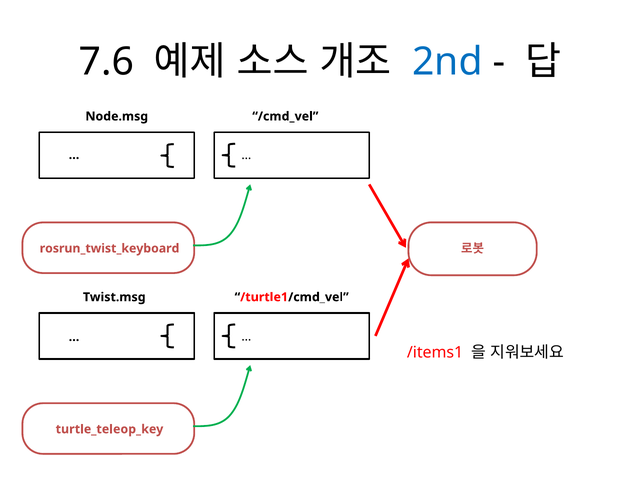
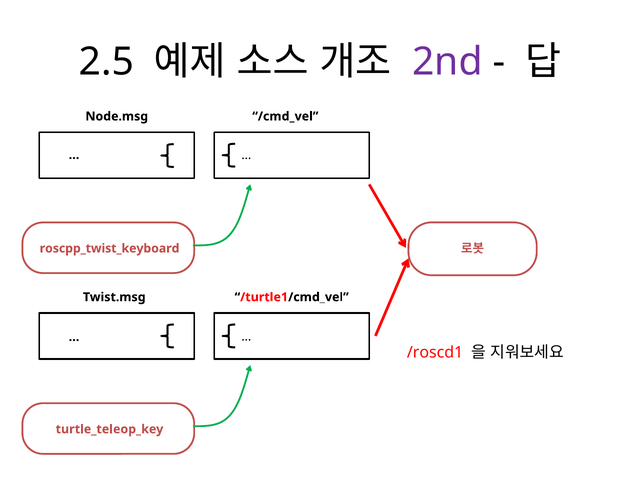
7.6: 7.6 -> 2.5 (107, 62)
2nd colour: blue -> purple (447, 62)
rosrun_twist_keyboard: rosrun_twist_keyboard -> roscpp_twist_keyboard (110, 248)
/items1: /items1 -> /roscd1 (435, 352)
